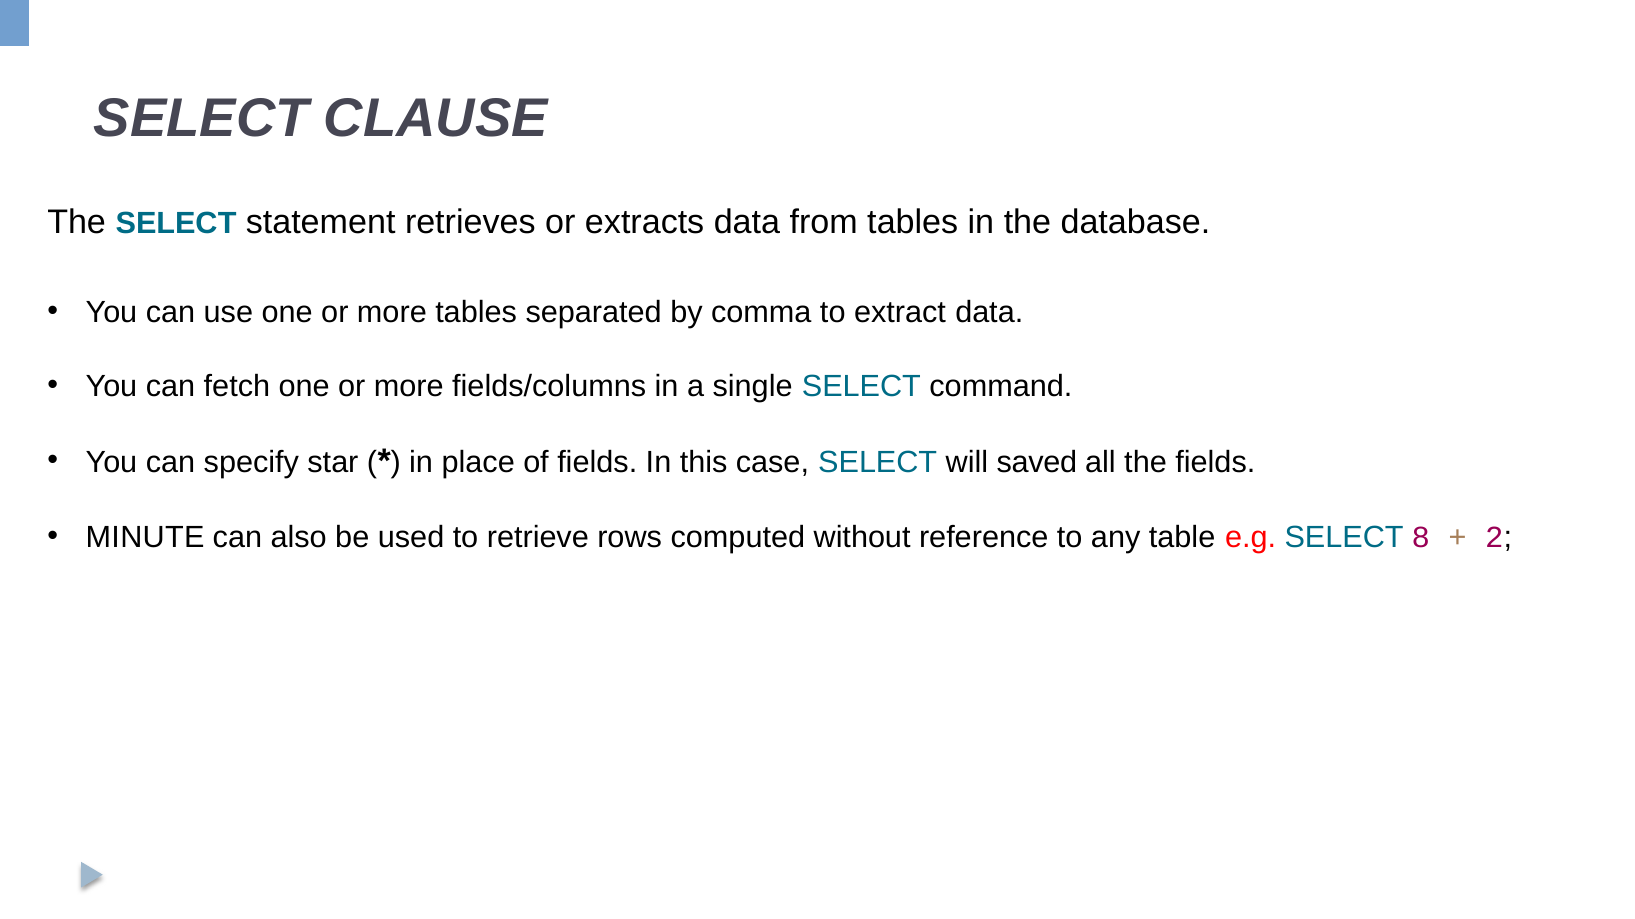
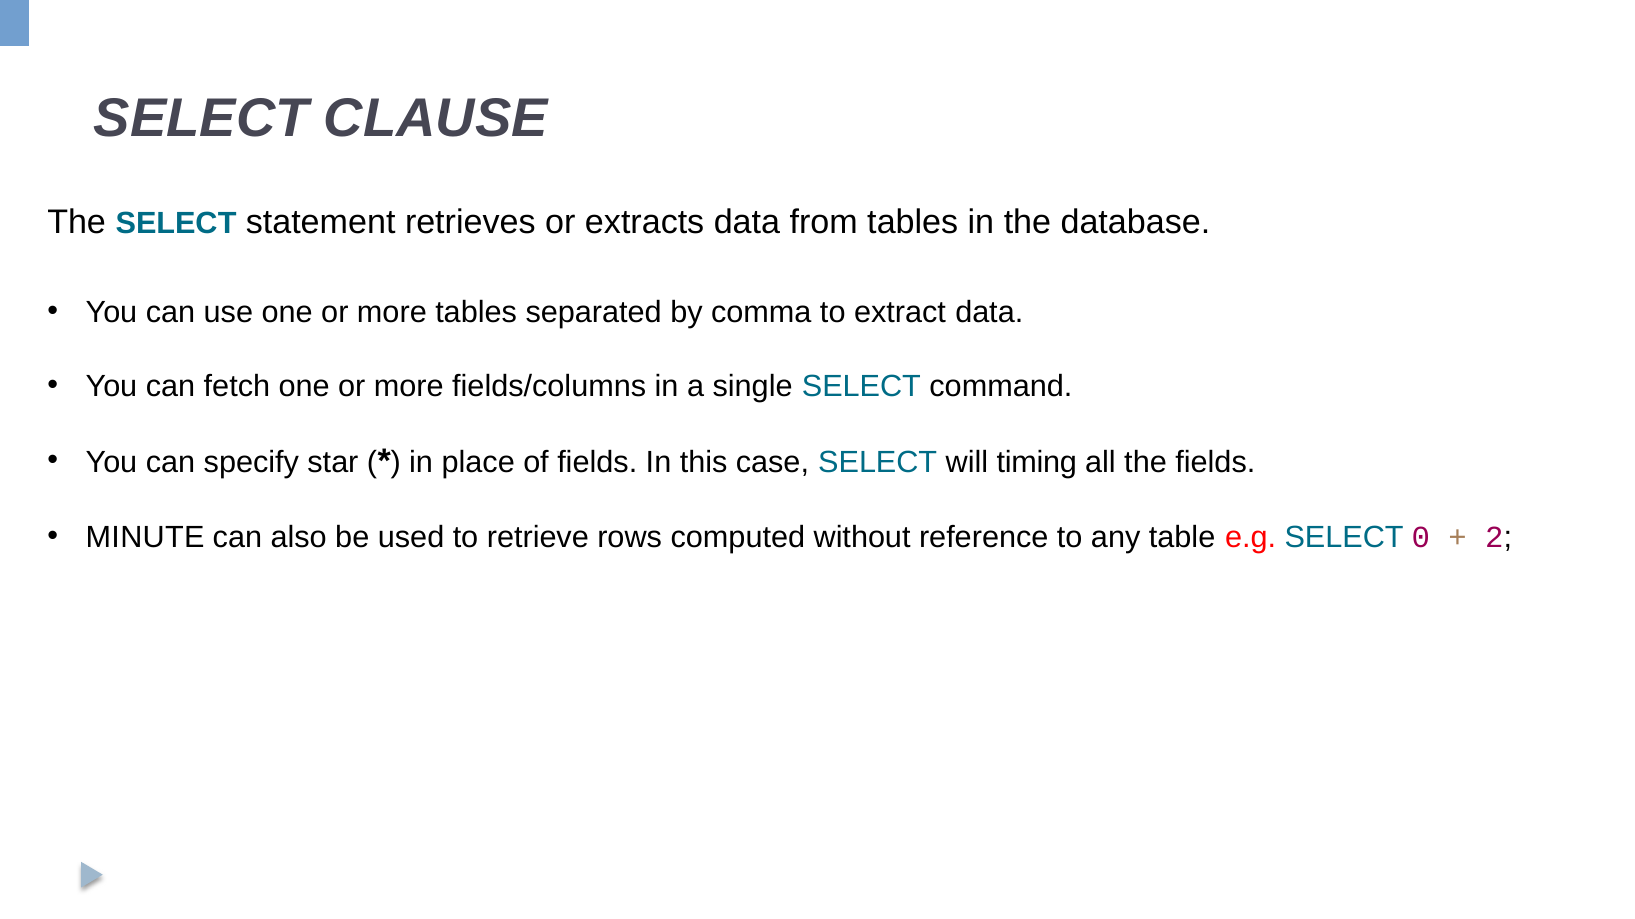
saved: saved -> timing (1037, 463)
8: 8 -> 0 (1421, 537)
